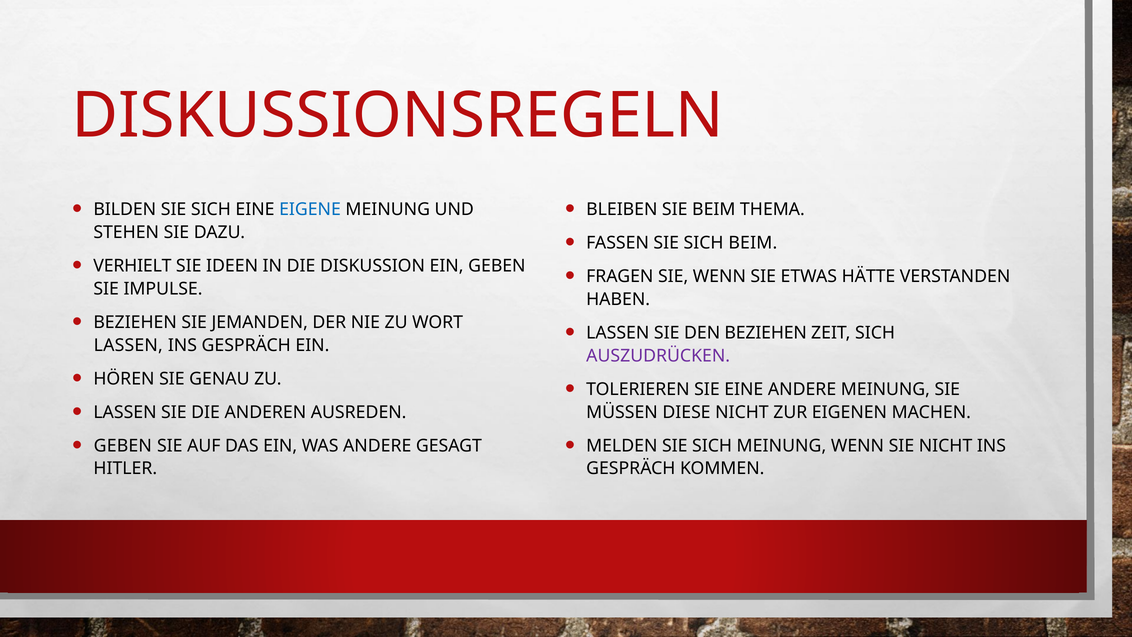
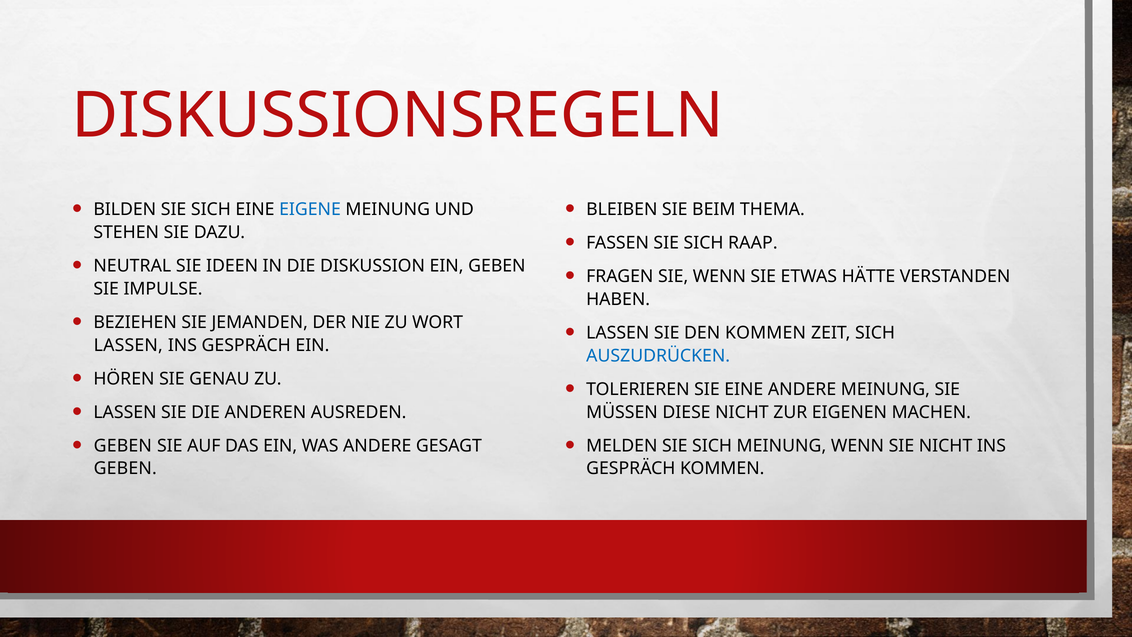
SICH BEIM: BEIM -> RAAP (753, 243)
VERHIELT: VERHIELT -> NEUTRAL (132, 266)
DEN BEZIEHEN: BEZIEHEN -> KOMMEN (766, 333)
AUSZUDRÜCKEN colour: purple -> blue (658, 356)
HITLER: HITLER -> GEBEN (125, 468)
